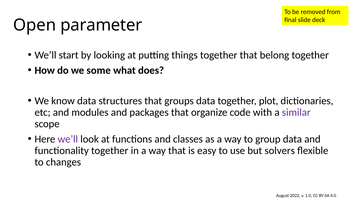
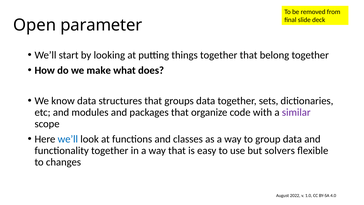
some: some -> make (99, 70)
plot: plot -> sets (269, 101)
we’ll colour: purple -> blue (68, 139)
